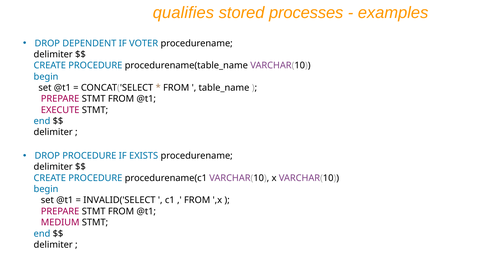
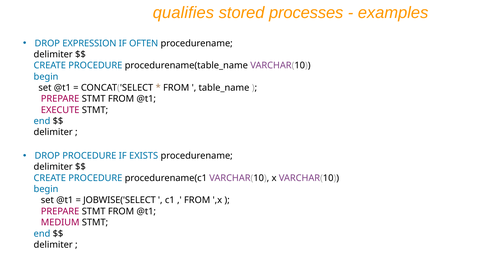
DEPENDENT: DEPENDENT -> EXPRESSION (89, 43)
VOTER: VOTER -> OFTEN (144, 43)
INVALID('SELECT: INVALID('SELECT -> JOBWISE('SELECT (119, 200)
